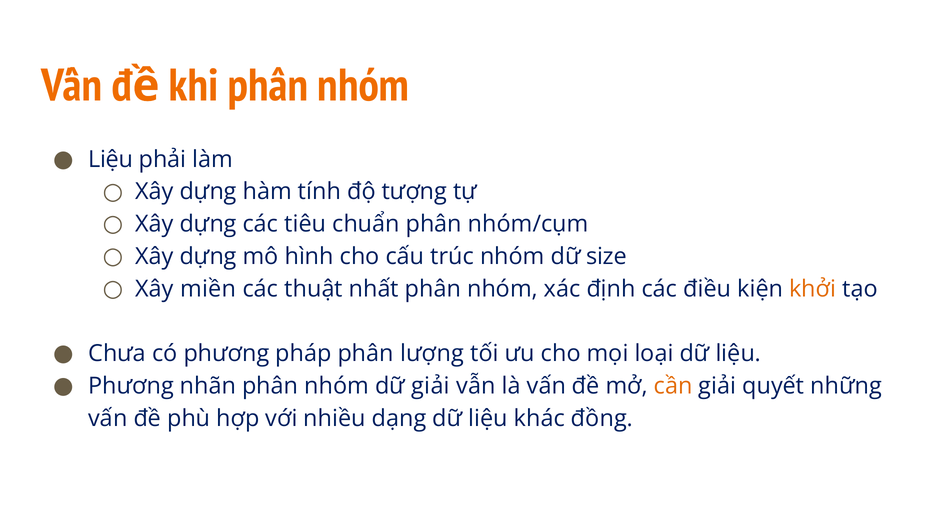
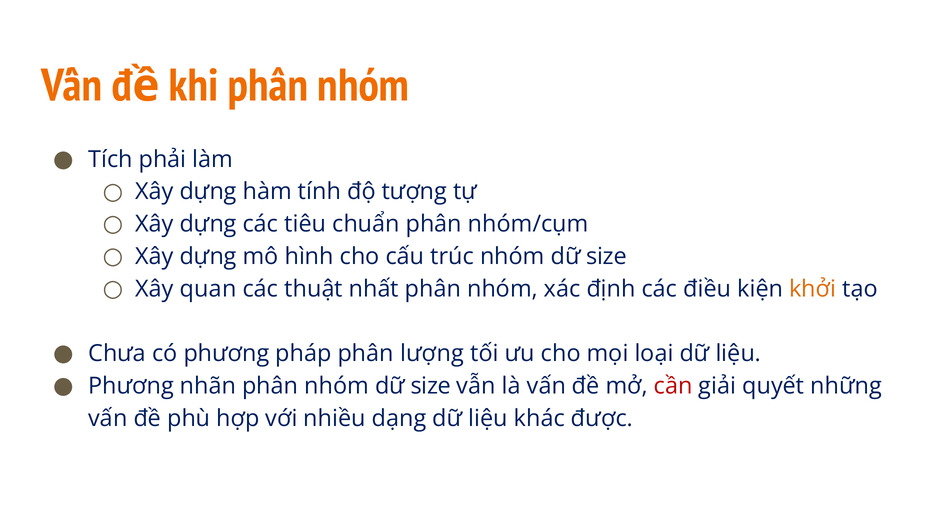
Liệu: Liệu -> Tích (111, 159)
miền: miền -> quan (208, 289)
phân nhóm dữ giải: giải -> size (431, 386)
cần colour: orange -> red (673, 386)
đồng: đồng -> được (602, 418)
